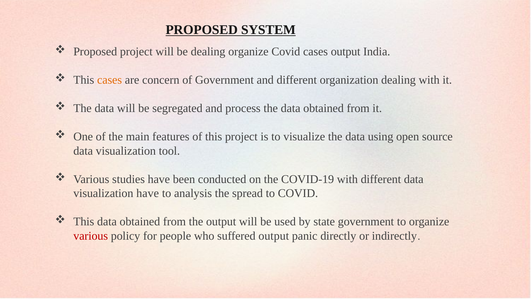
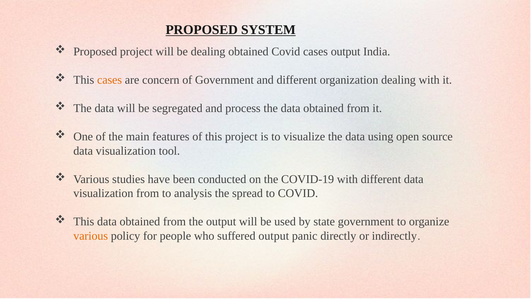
dealing organize: organize -> obtained (248, 52)
visualization have: have -> from (148, 193)
various colour: red -> orange (91, 236)
